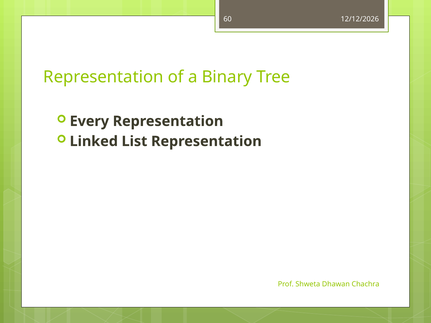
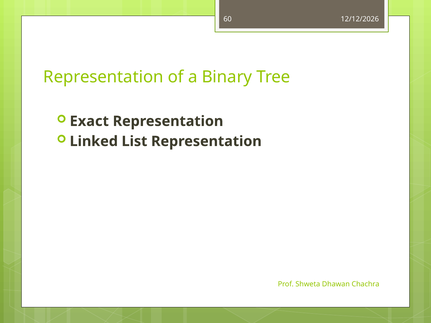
Every: Every -> Exact (89, 121)
